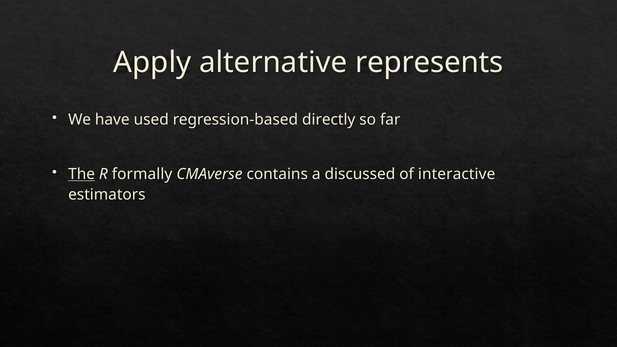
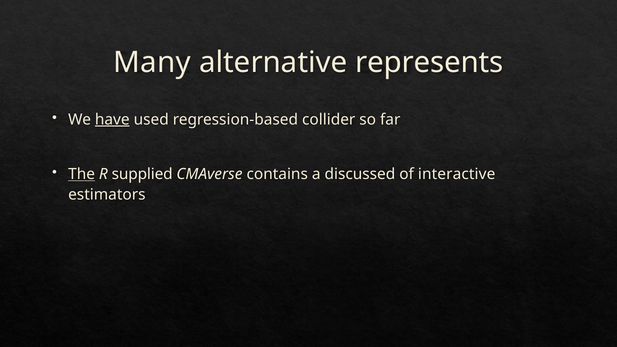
Apply: Apply -> Many (152, 62)
have underline: none -> present (112, 120)
directly: directly -> collider (329, 120)
formally: formally -> supplied (142, 174)
